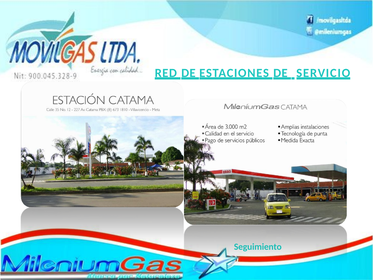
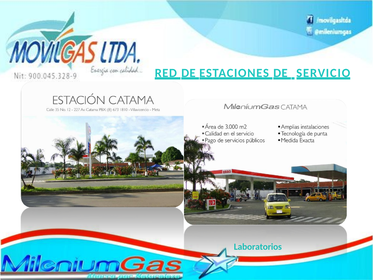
Seguimiento: Seguimiento -> Laboratorios (258, 247)
